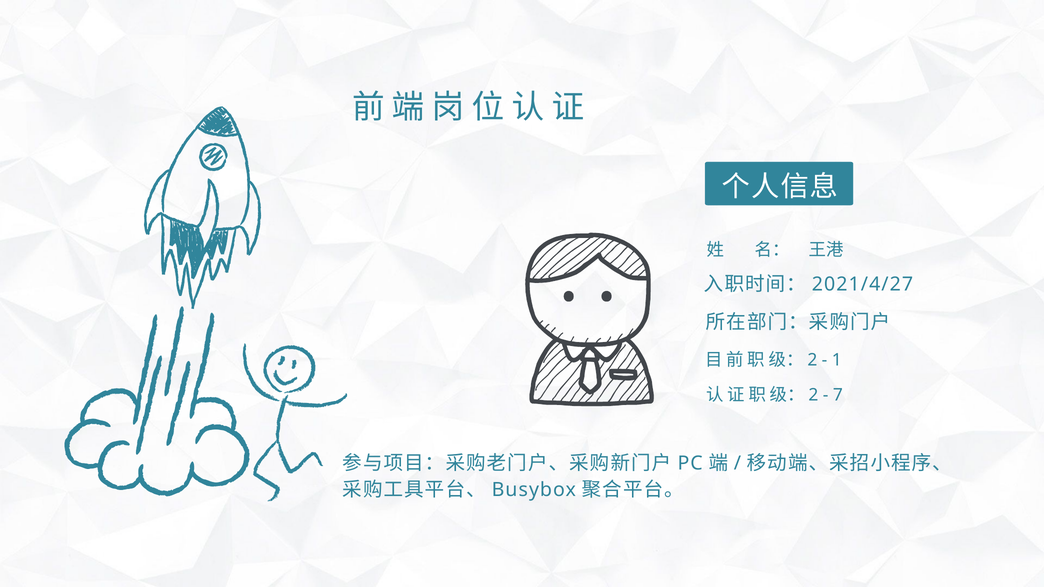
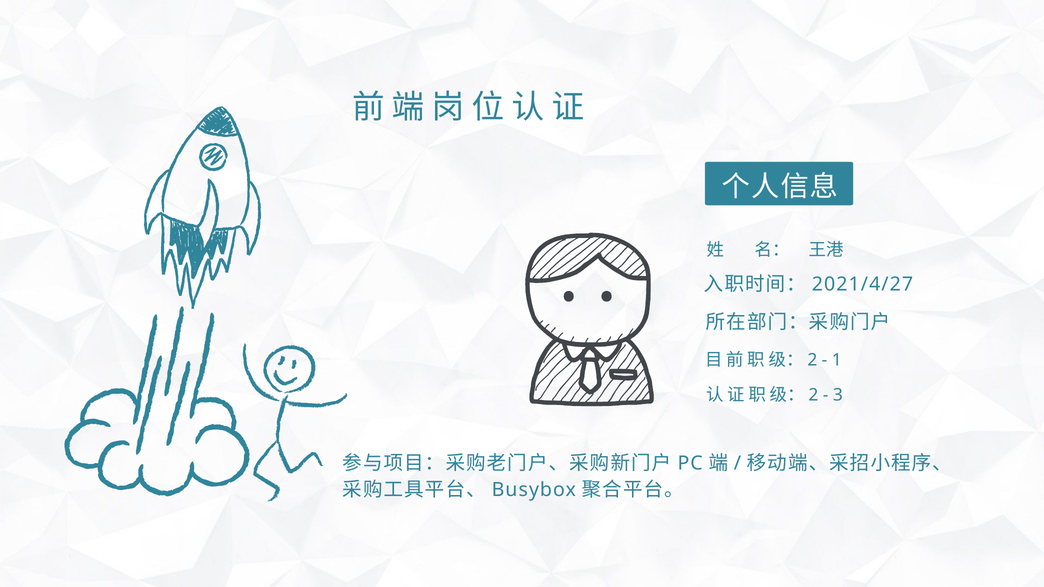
7: 7 -> 3 (838, 395)
